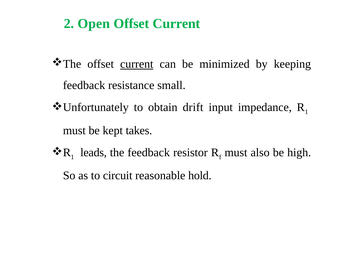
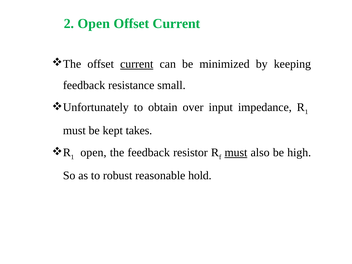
drift: drift -> over (193, 107)
leads: leads -> open (93, 152)
must underline: none -> present (236, 152)
circuit: circuit -> robust (118, 176)
